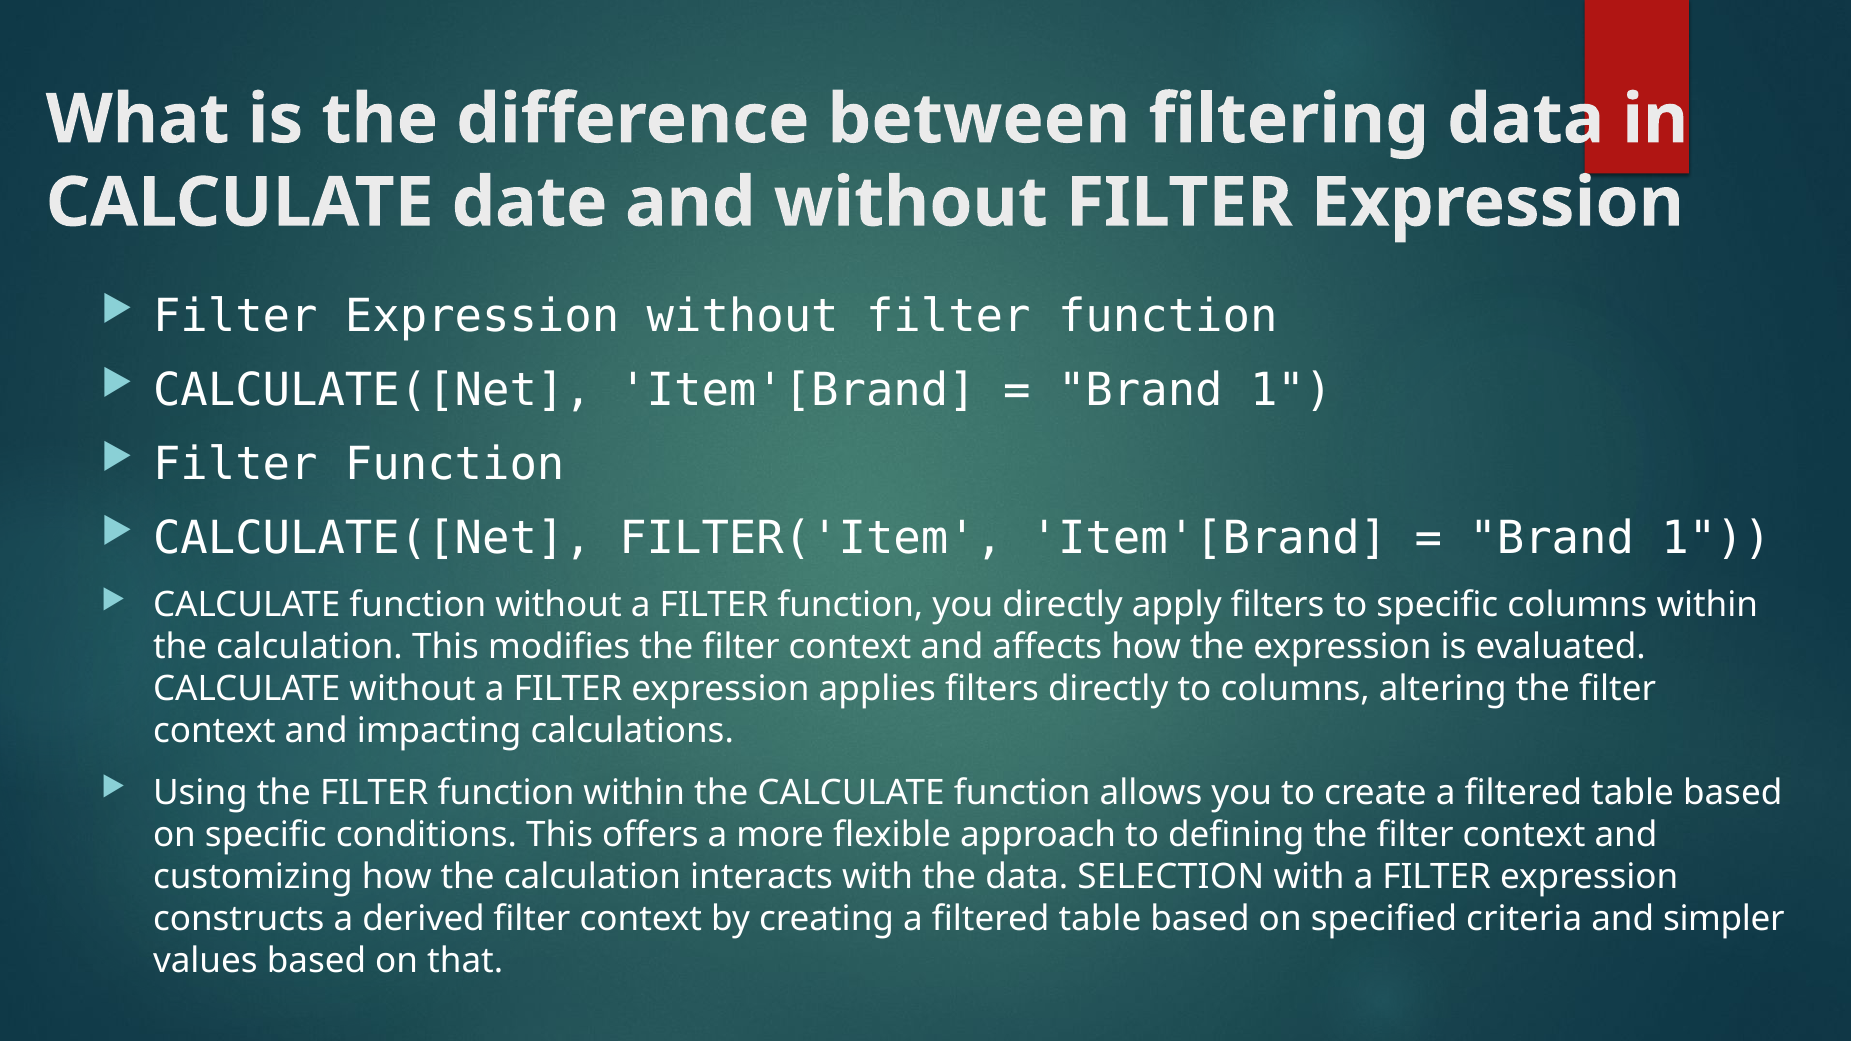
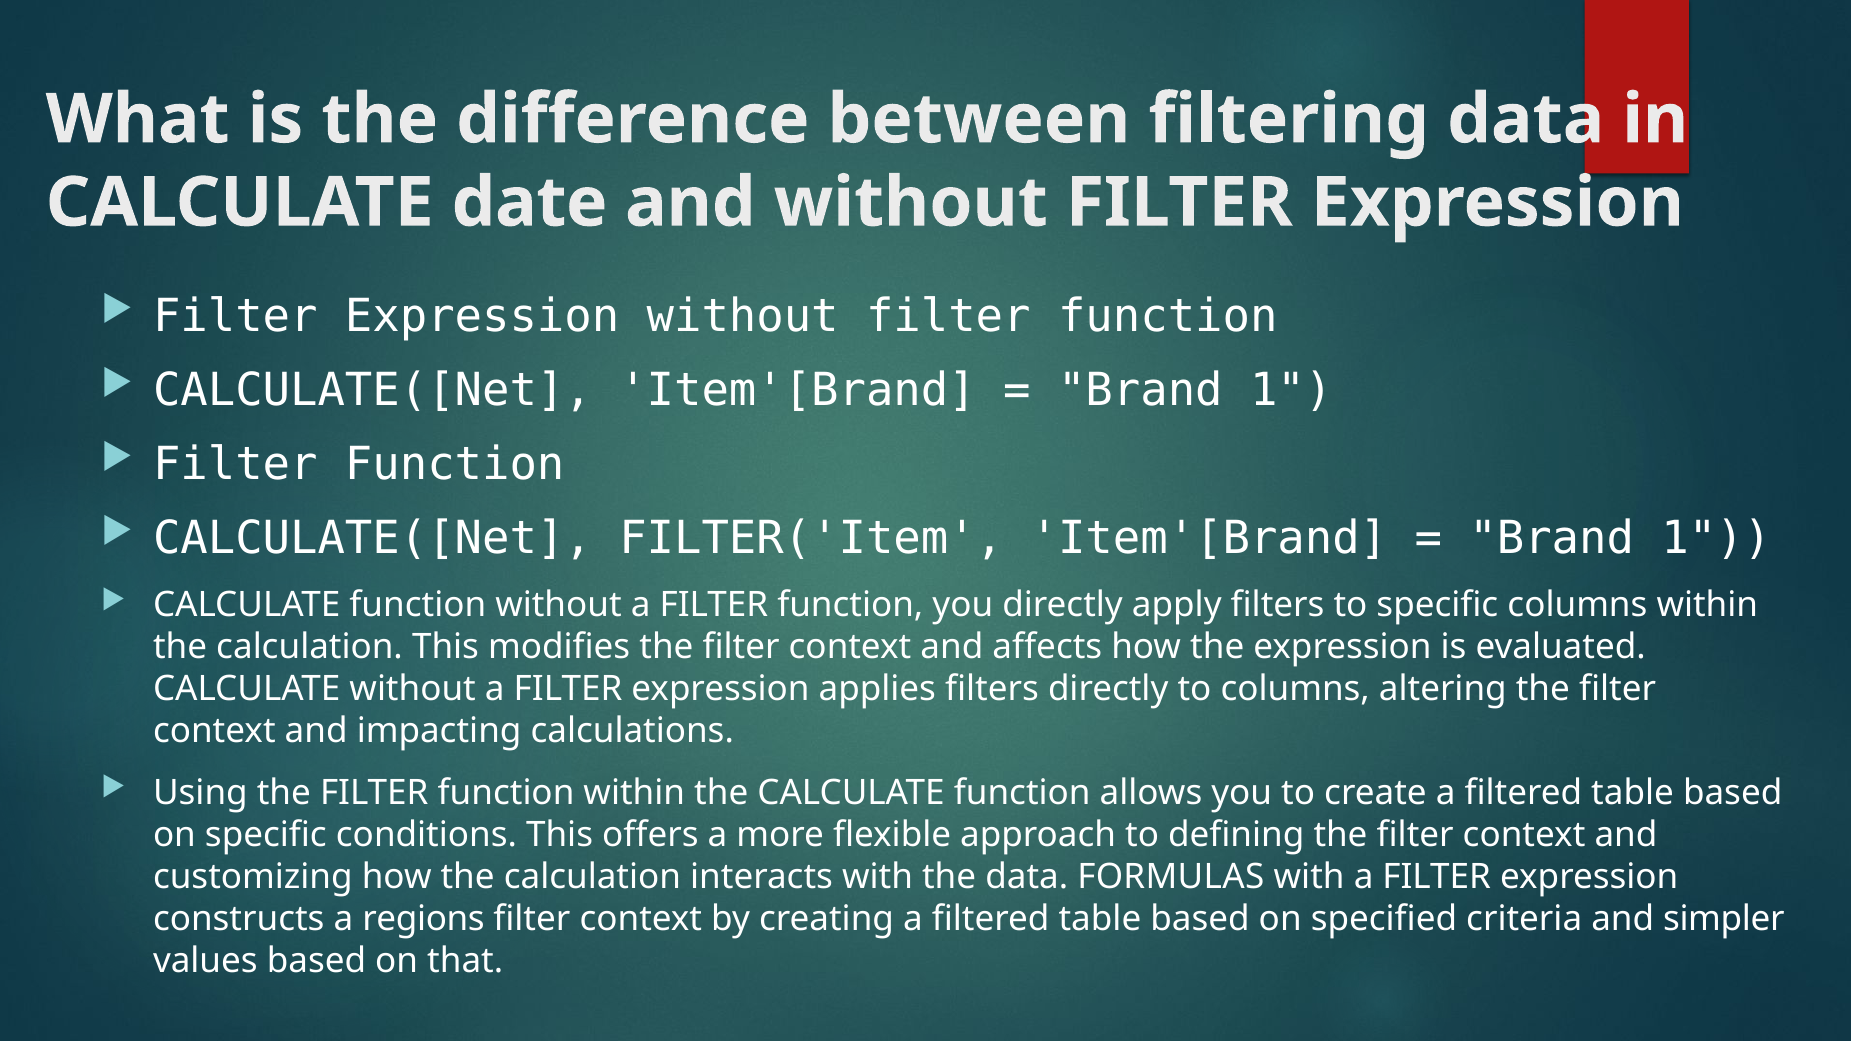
SELECTION: SELECTION -> FORMULAS (1171, 877)
derived: derived -> regions (424, 919)
